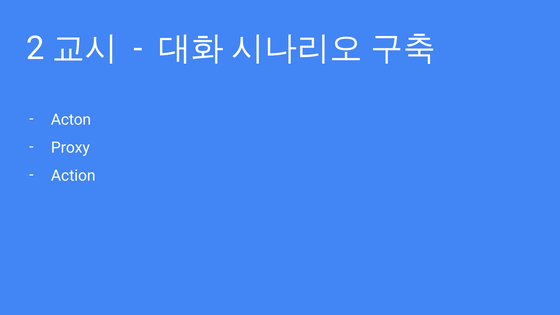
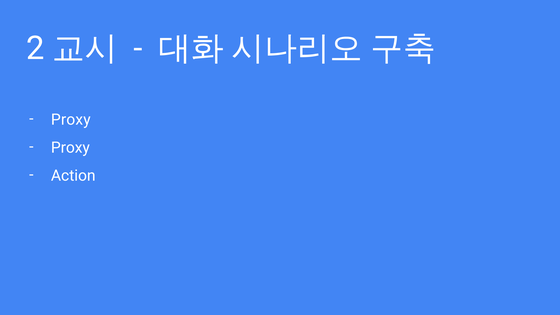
Acton: Acton -> Proxy (71, 120)
